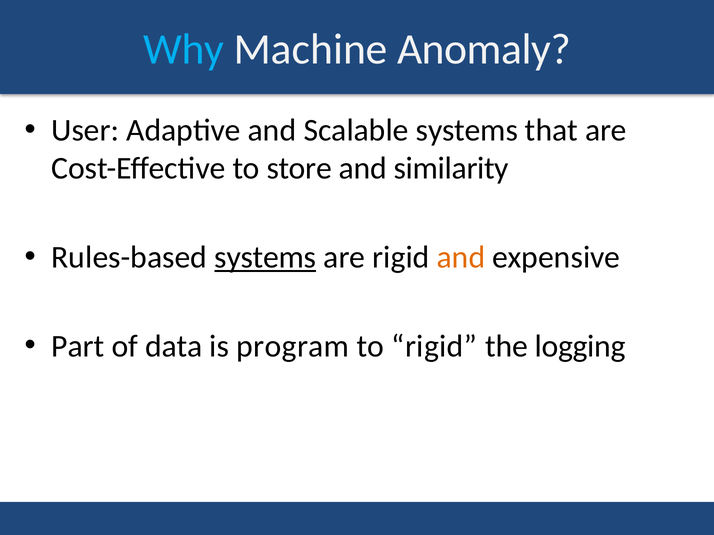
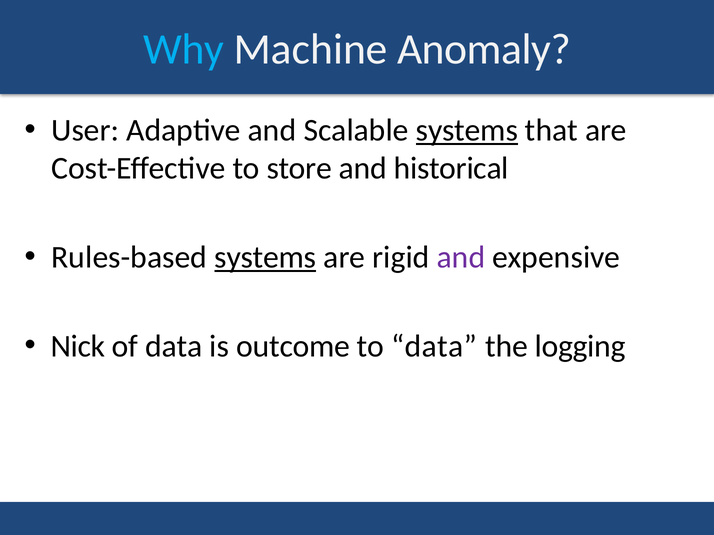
systems underline: none -> present (467, 131)
similarity: similarity -> historical (451, 169)
and colour: orange -> purple (461, 258)
Part: Part -> Nick (78, 346)
program: program -> outcome (293, 346)
to rigid: rigid -> data (434, 346)
